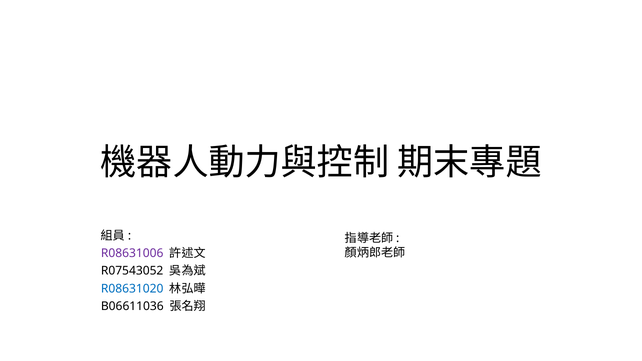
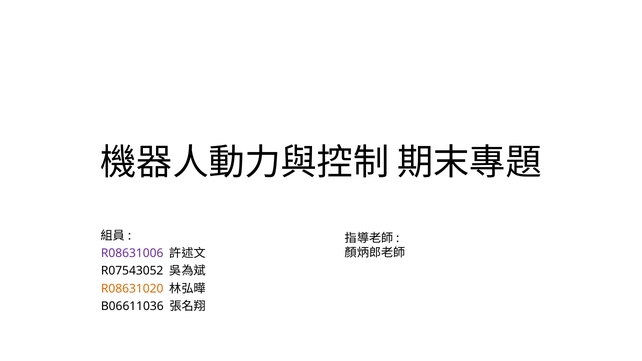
R08631020 colour: blue -> orange (132, 289)
